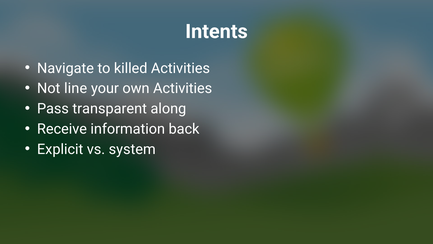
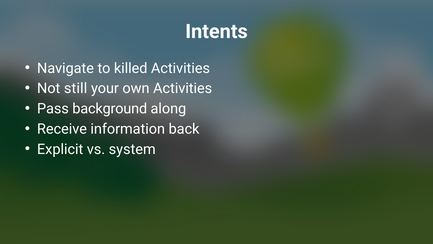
line: line -> still (76, 88)
transparent: transparent -> background (110, 109)
